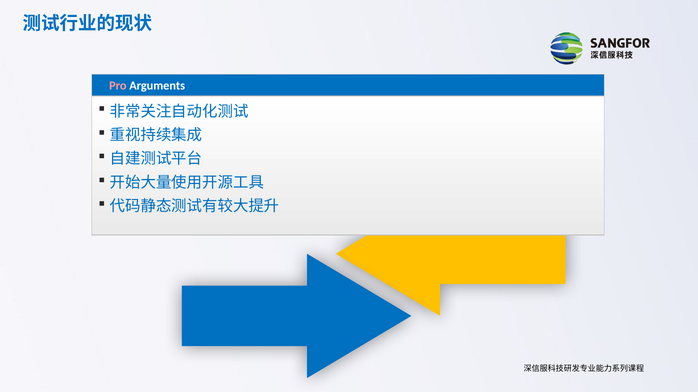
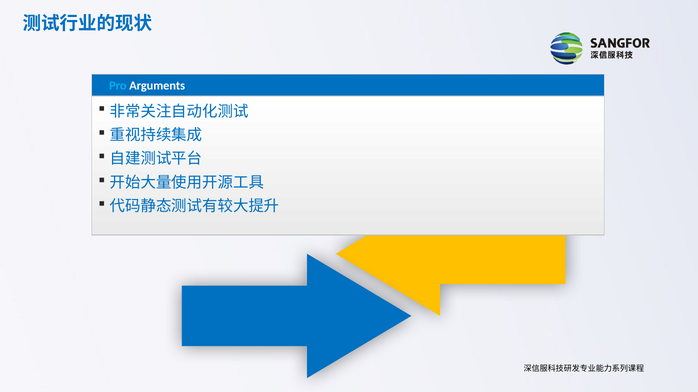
Pro colour: pink -> light blue (118, 86)
